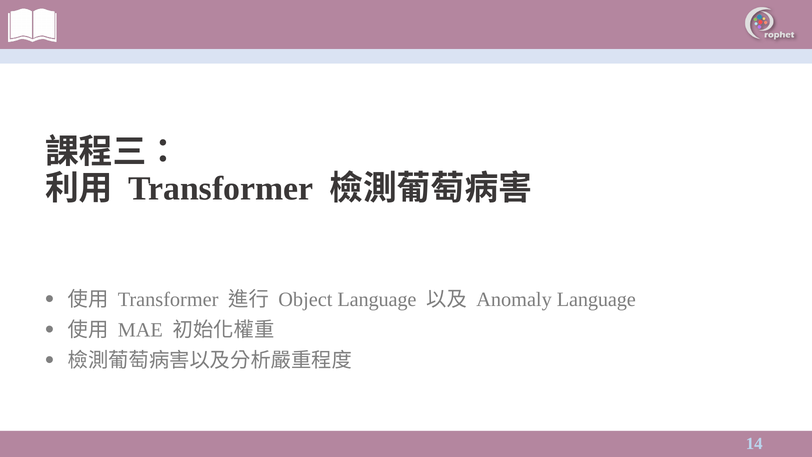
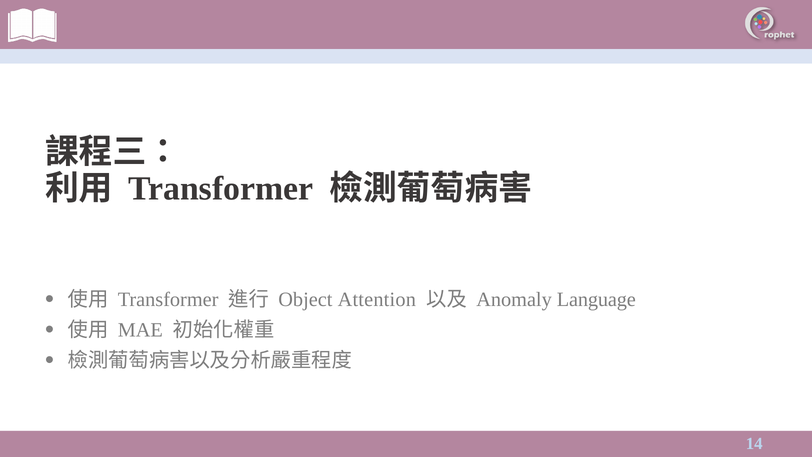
Object Language: Language -> Attention (377, 299)
